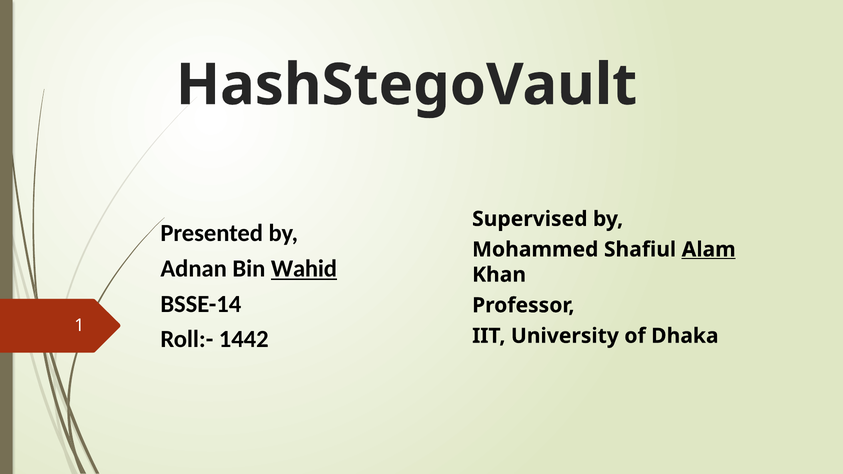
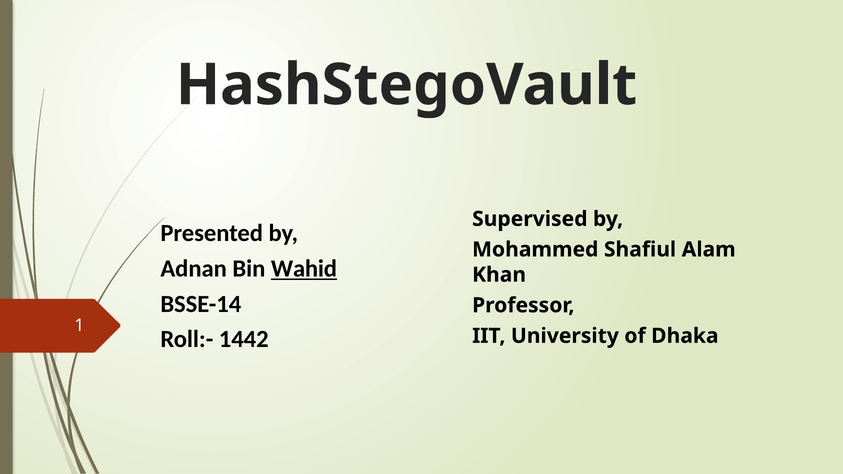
Alam underline: present -> none (709, 250)
